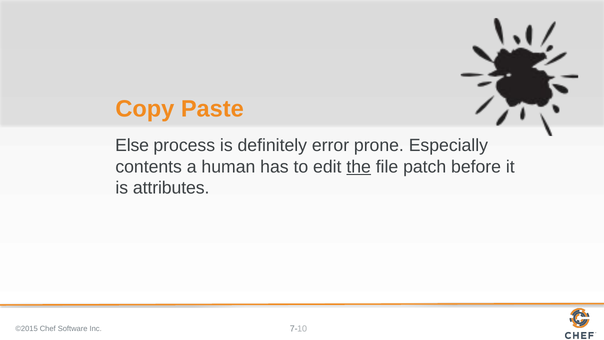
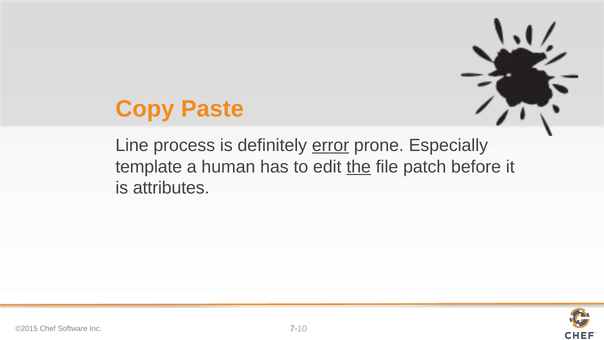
Else: Else -> Line (132, 145)
error underline: none -> present (331, 145)
contents: contents -> template (149, 167)
